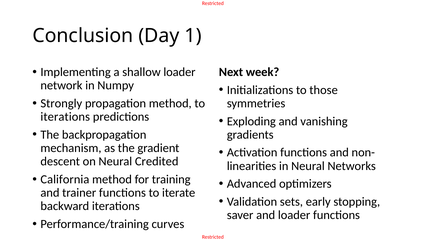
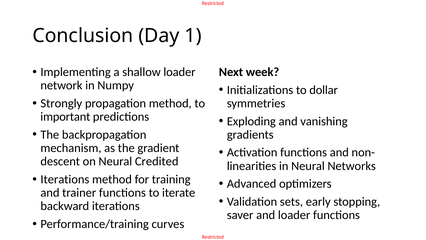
those: those -> dollar (324, 90)
iterations: iterations -> important (65, 117)
California: California -> Iterations (65, 179)
